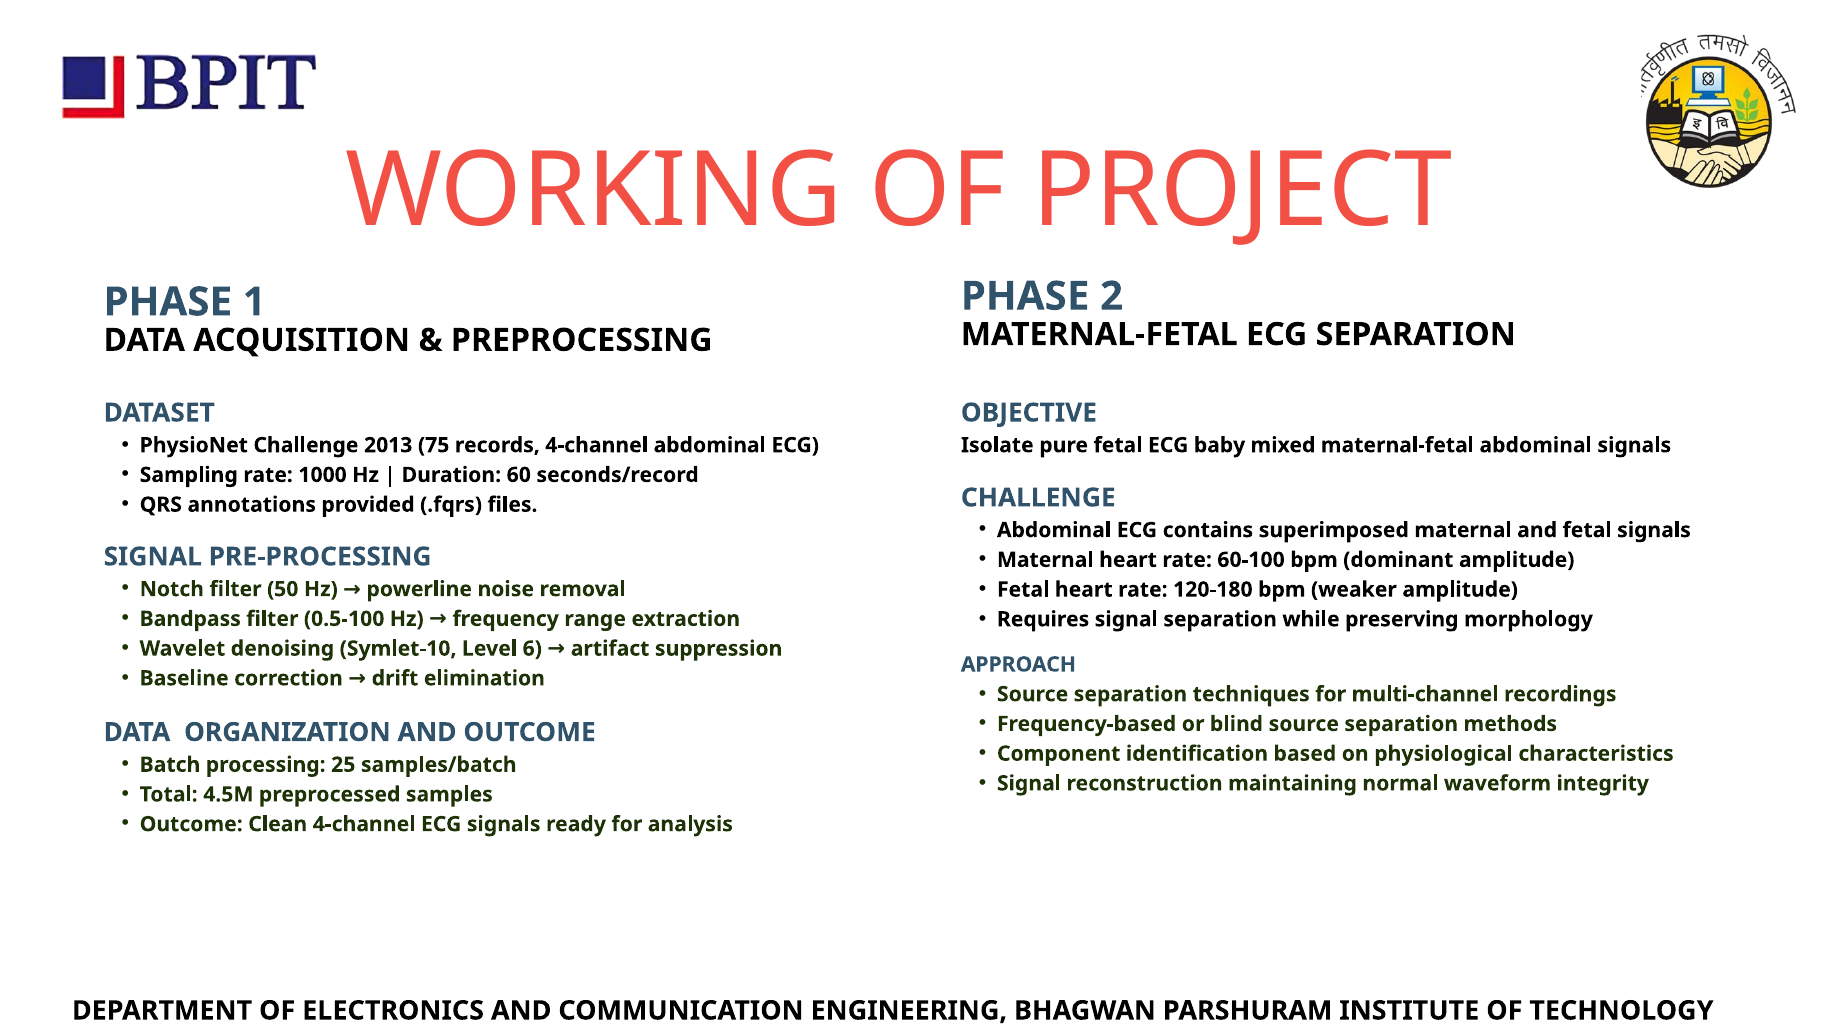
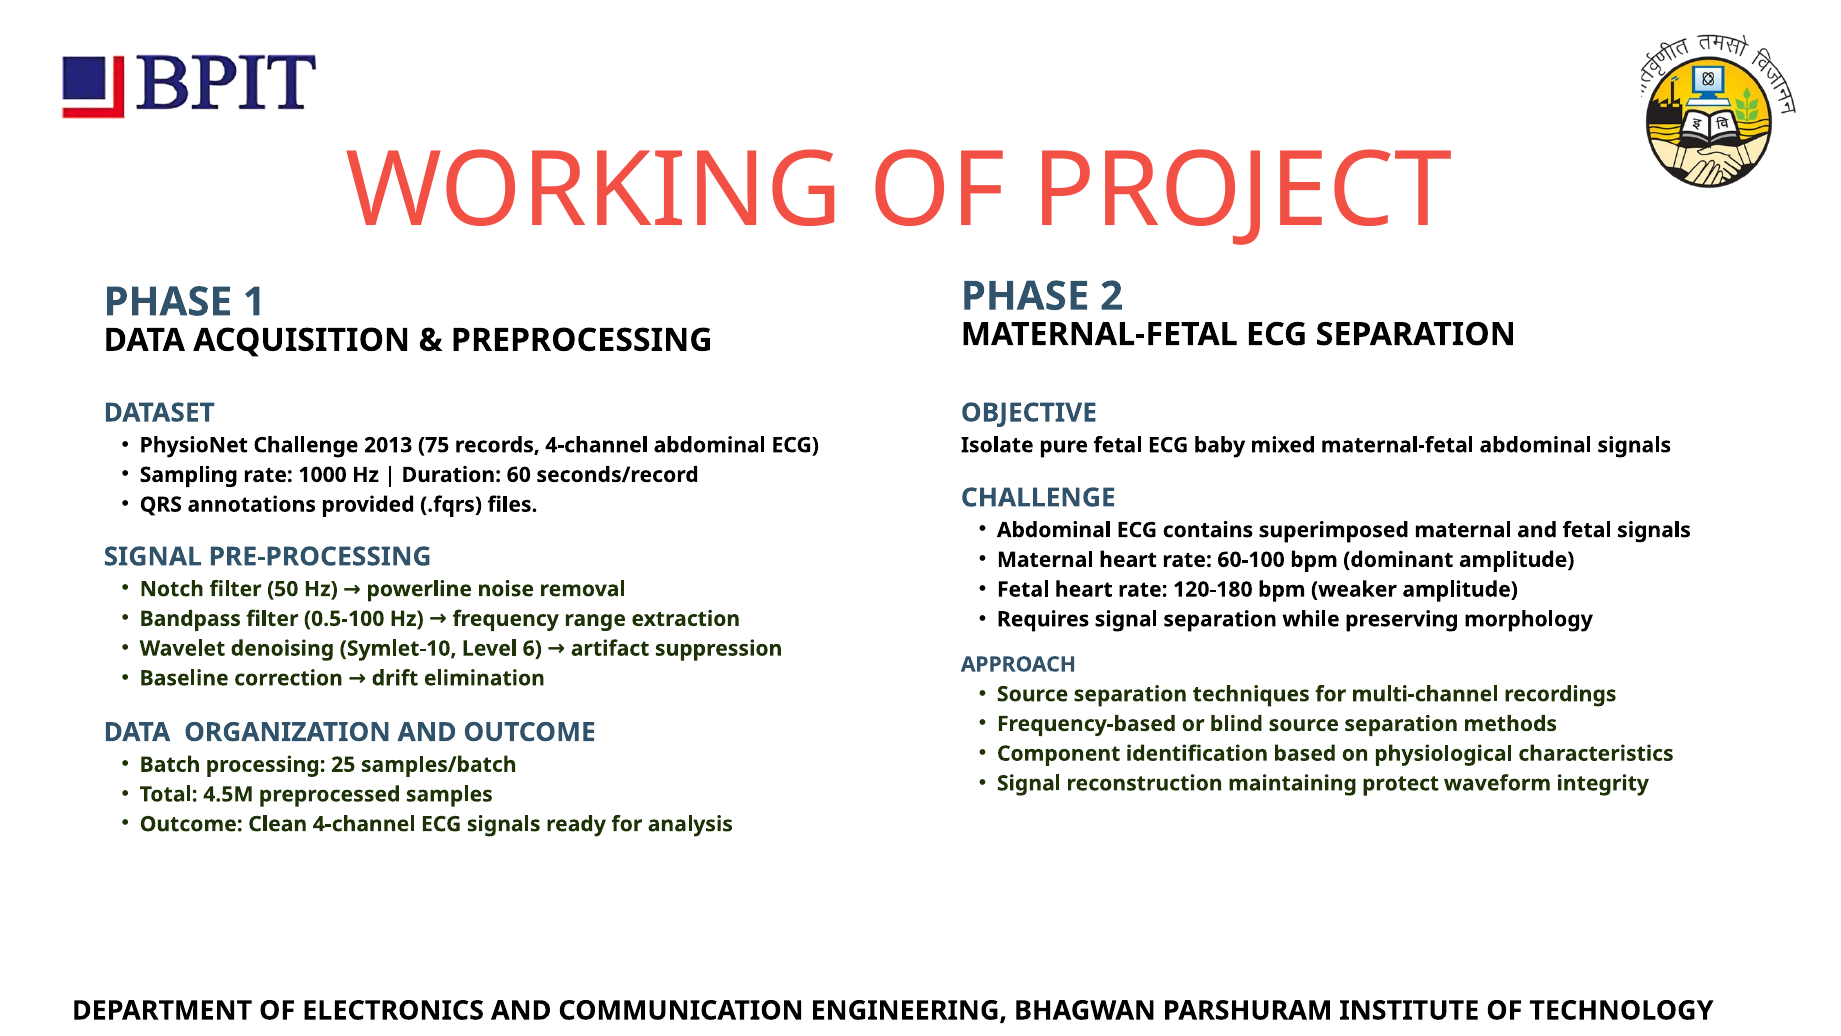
normal: normal -> protect (1401, 783)
